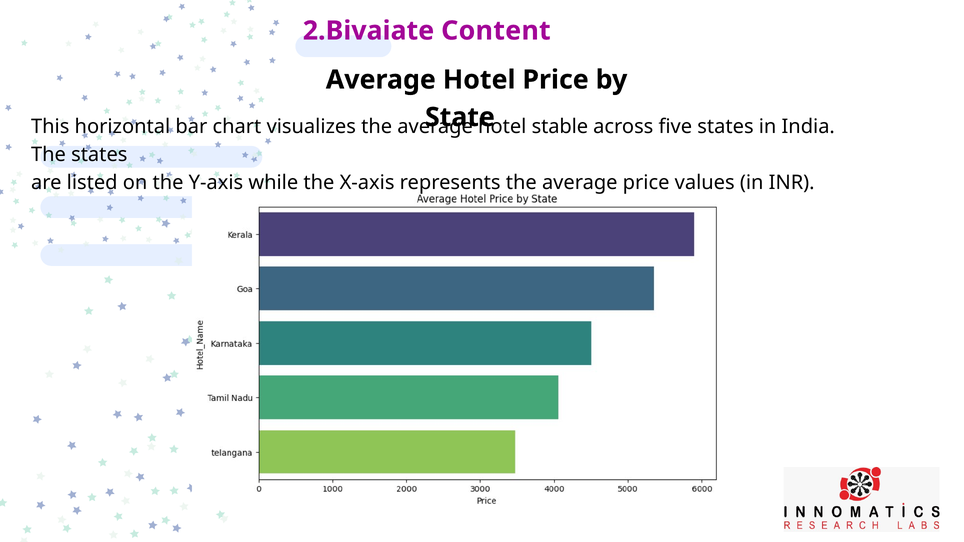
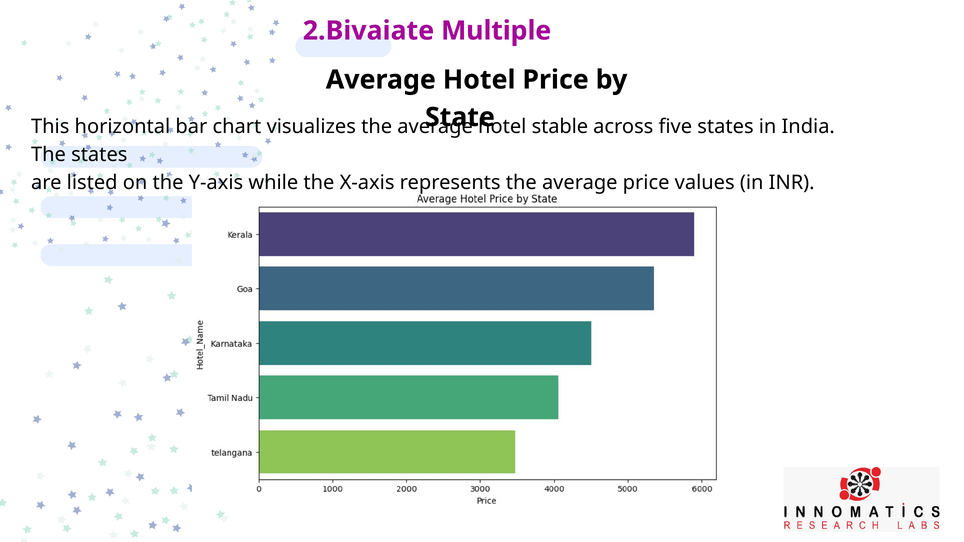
Content: Content -> Multiple (496, 31)
